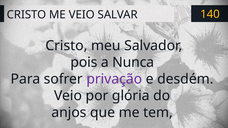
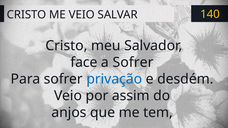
pois: pois -> face (84, 62)
a Nunca: Nunca -> Sofrer (133, 62)
privação colour: purple -> blue (114, 79)
glória: glória -> assim (131, 96)
